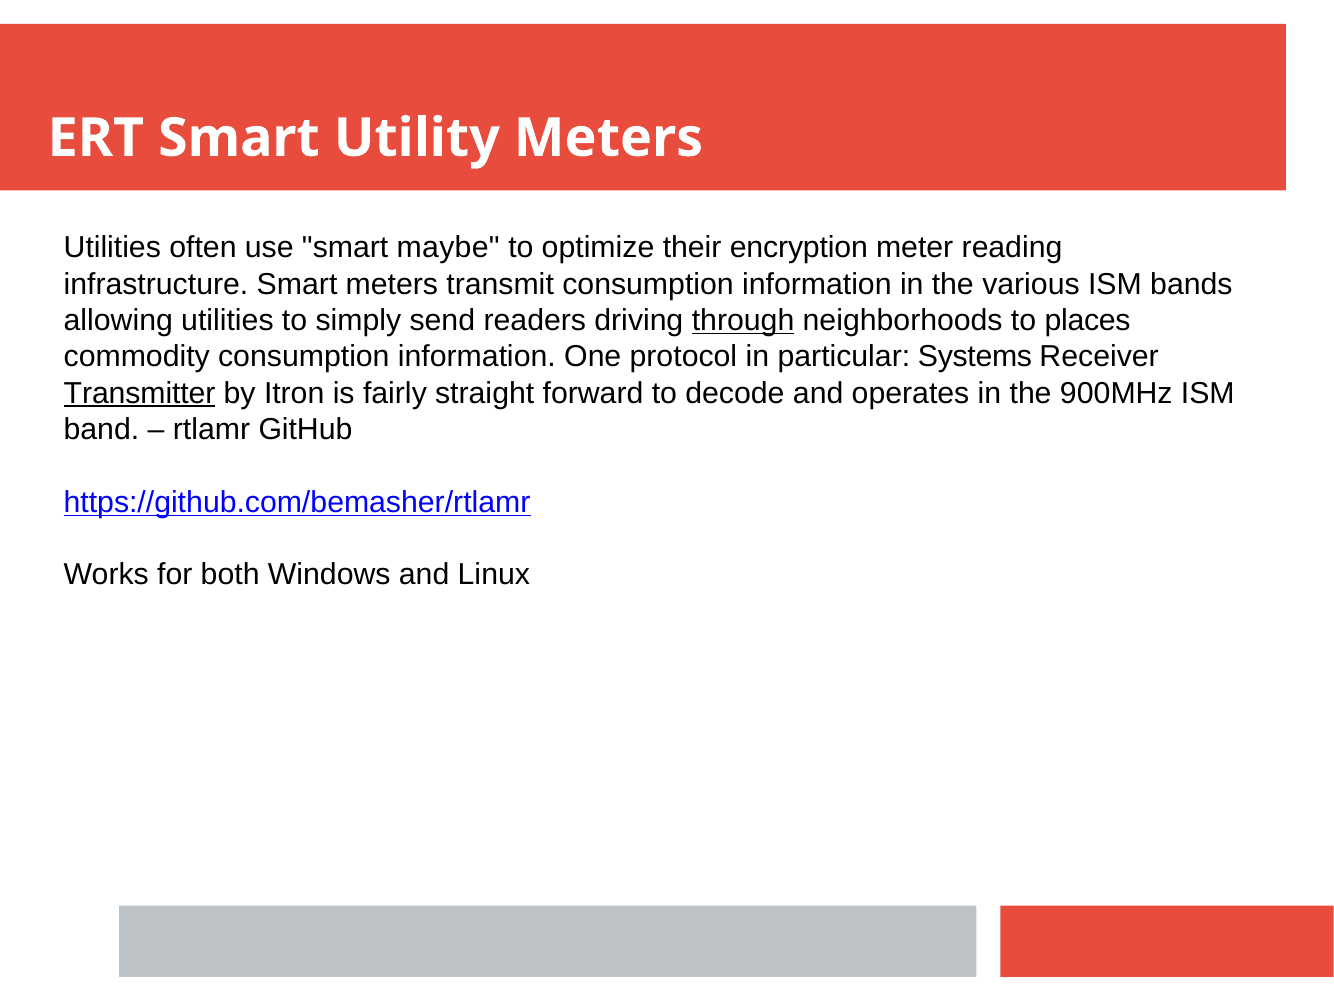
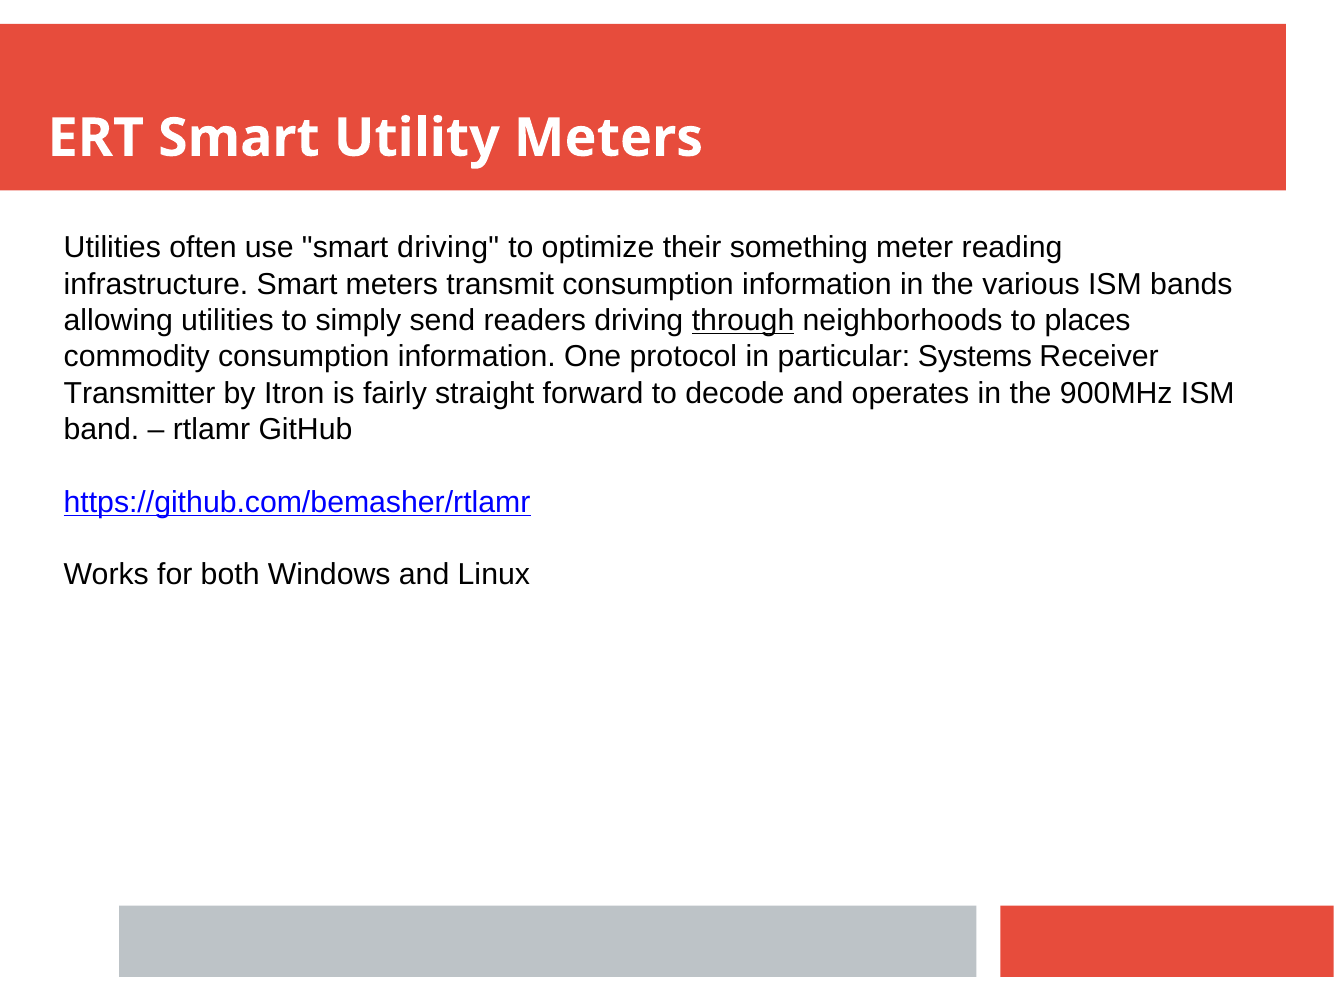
smart maybe: maybe -> driving (448, 248)
encryption: encryption -> something (799, 248)
Transmitter underline: present -> none (140, 393)
